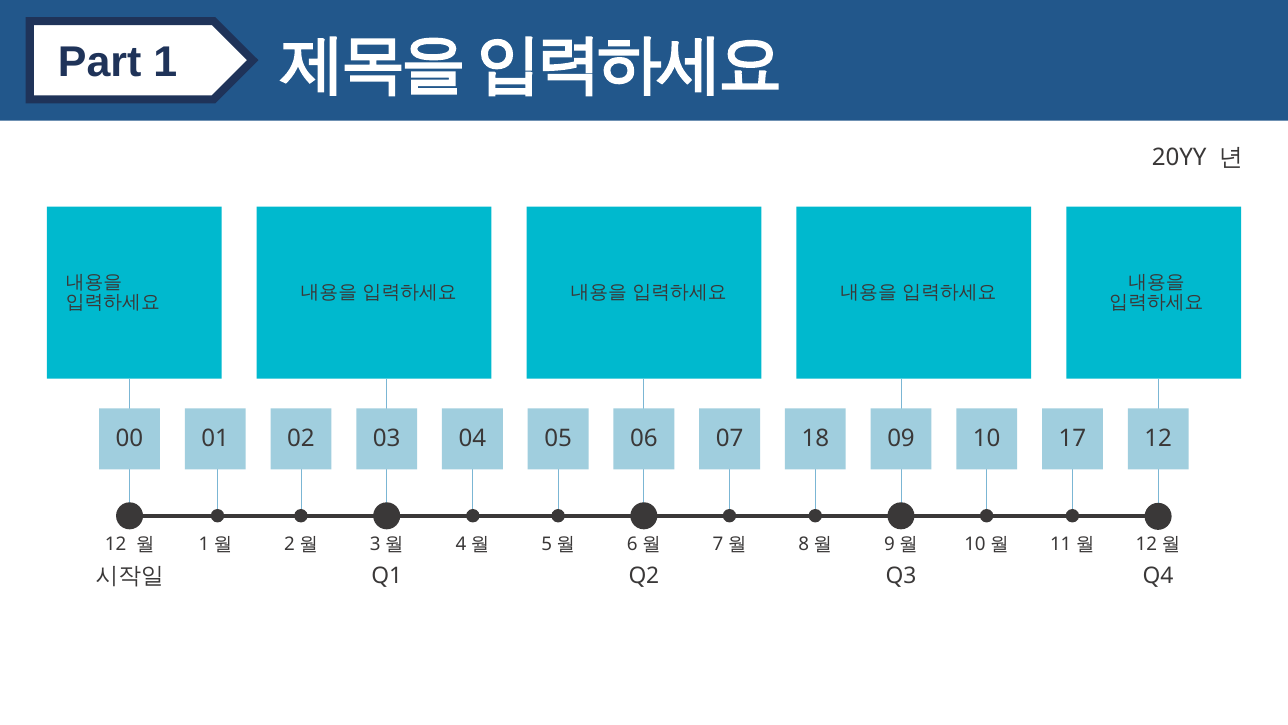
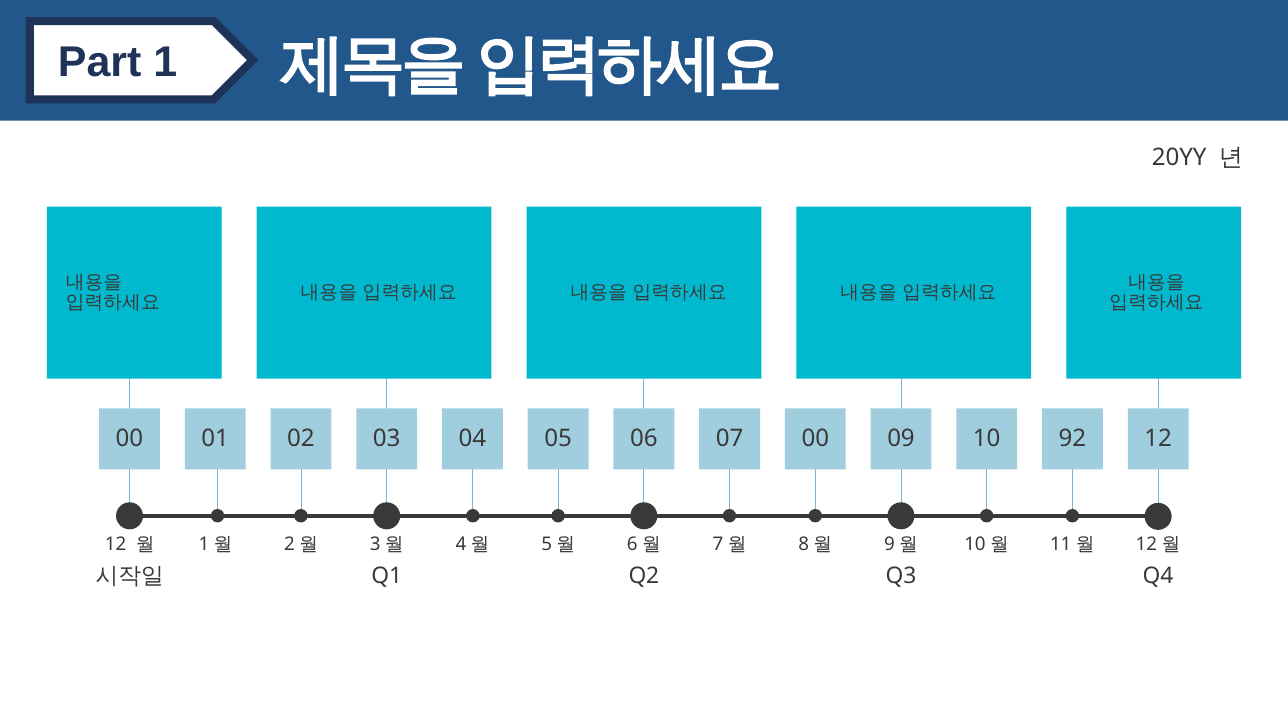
03 18: 18 -> 00 (815, 438)
17: 17 -> 92 (1072, 438)
